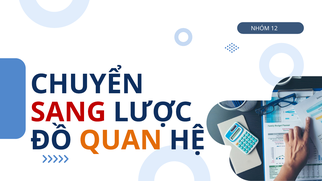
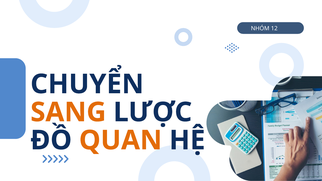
SANG colour: red -> orange (68, 112)
